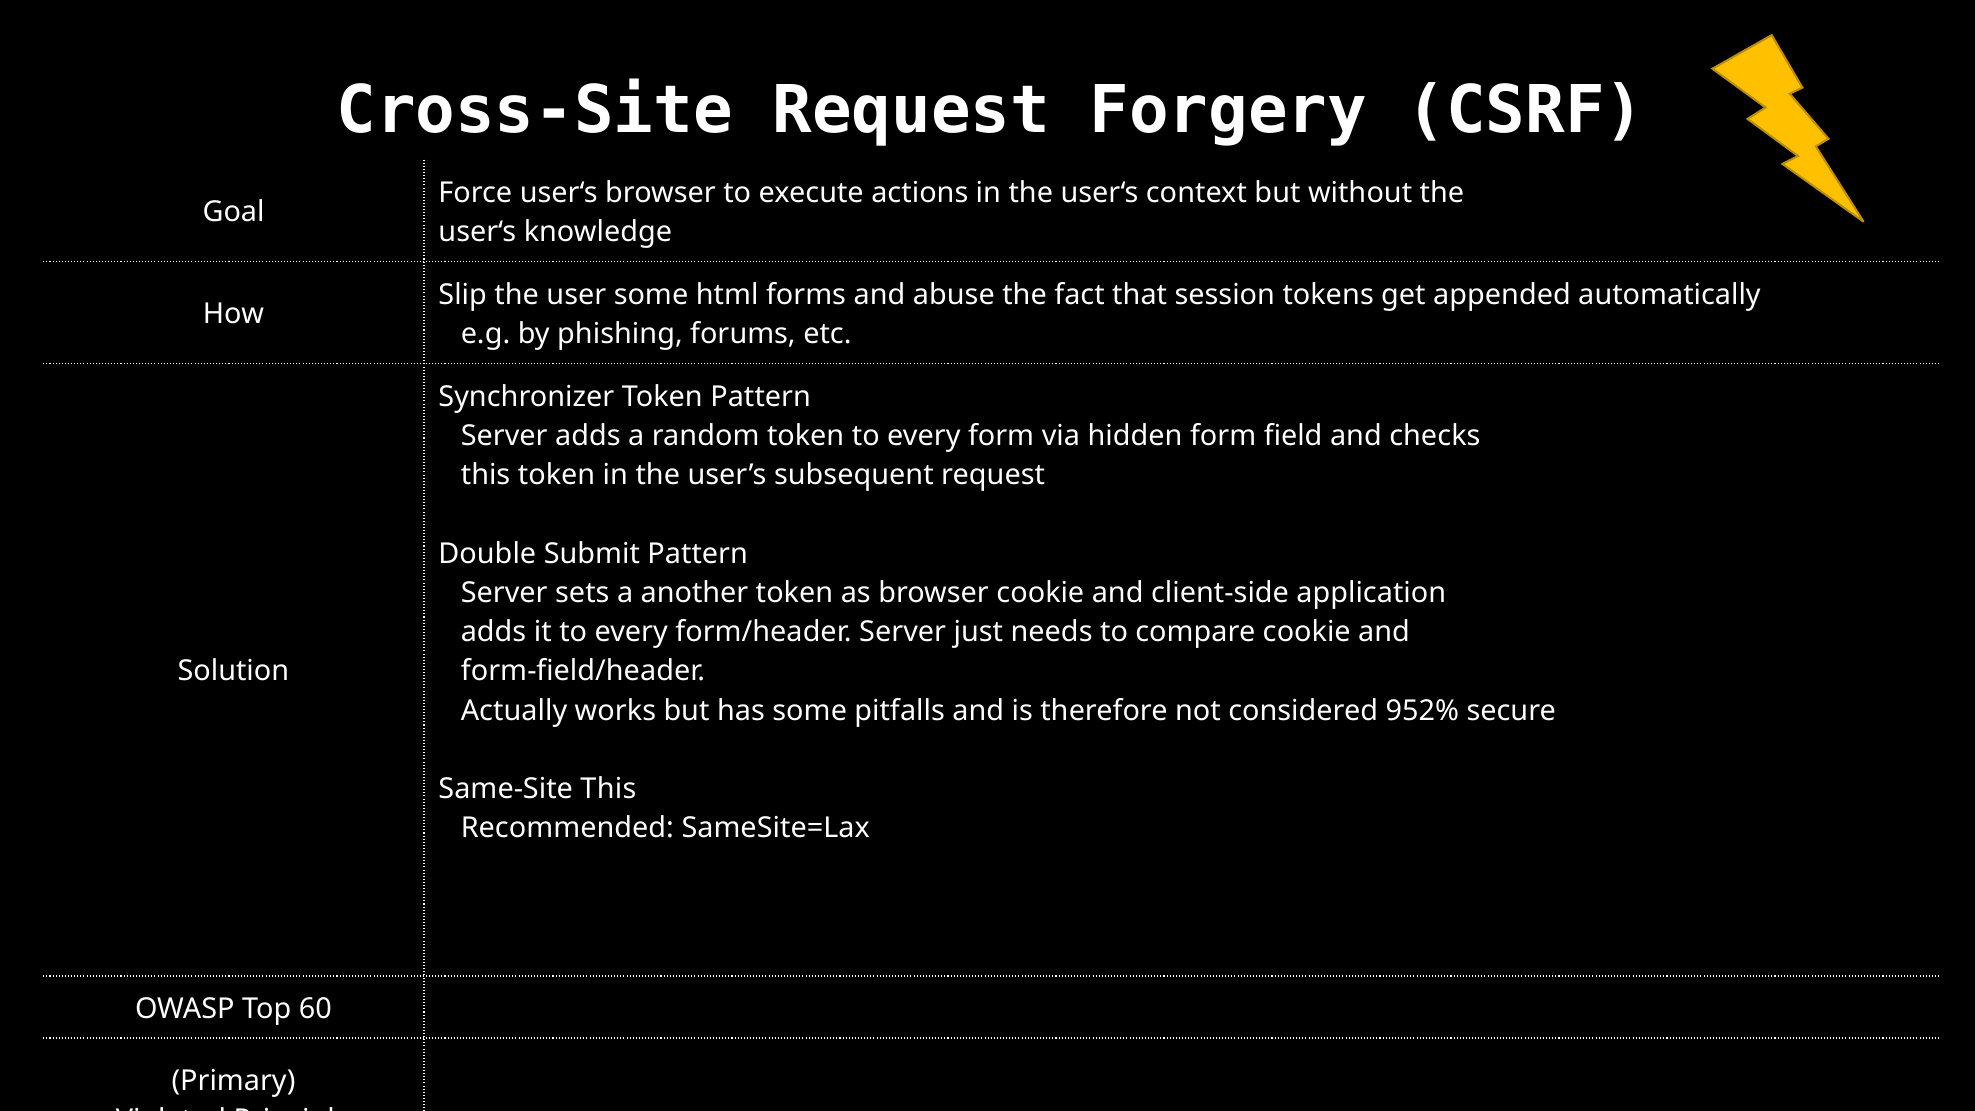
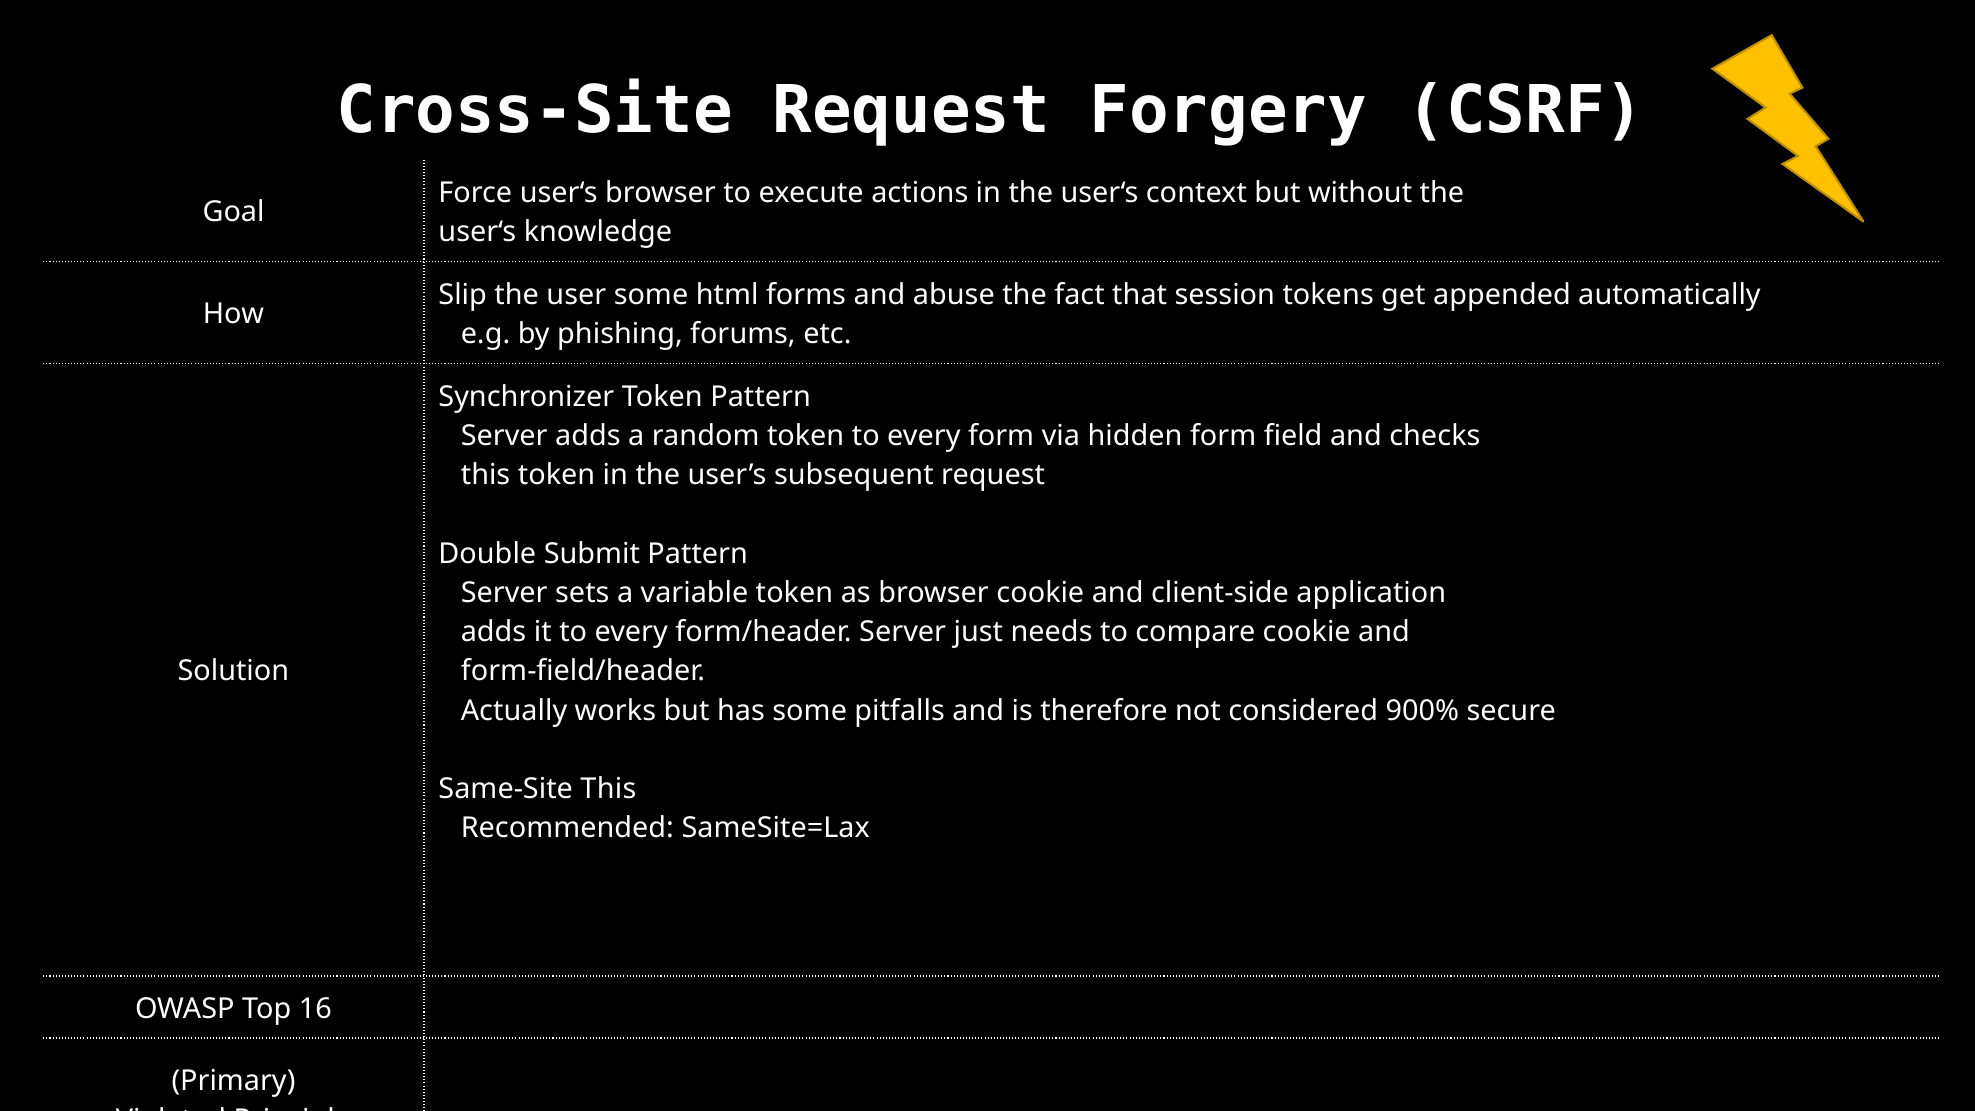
another: another -> variable (695, 593)
952%: 952% -> 900% (1422, 710)
60: 60 -> 16 (315, 1009)
